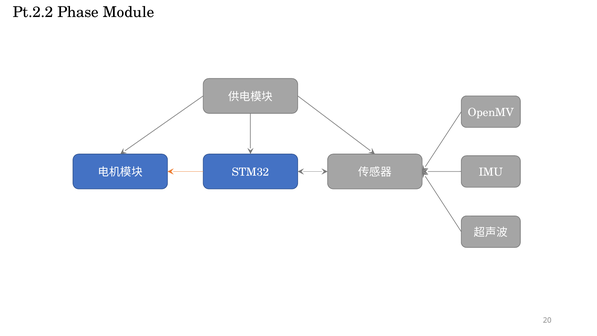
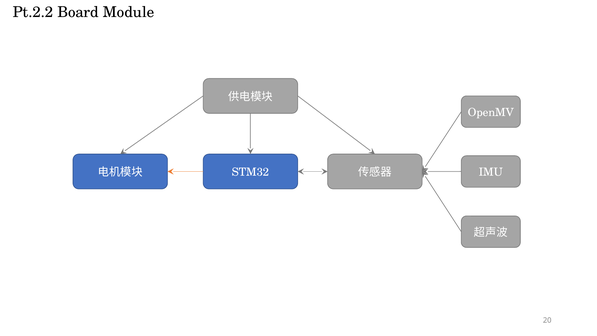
Phase: Phase -> Board (78, 12)
